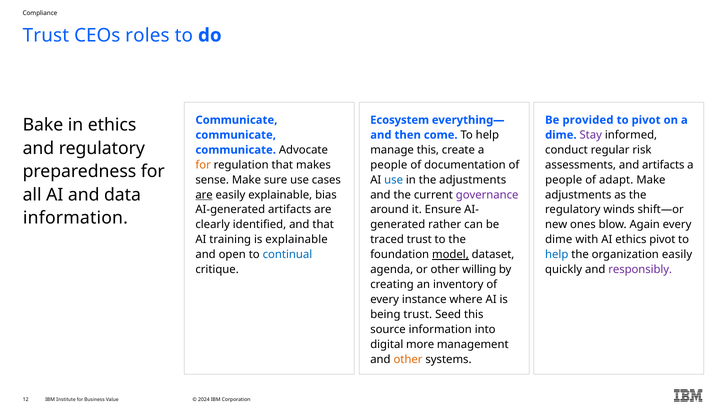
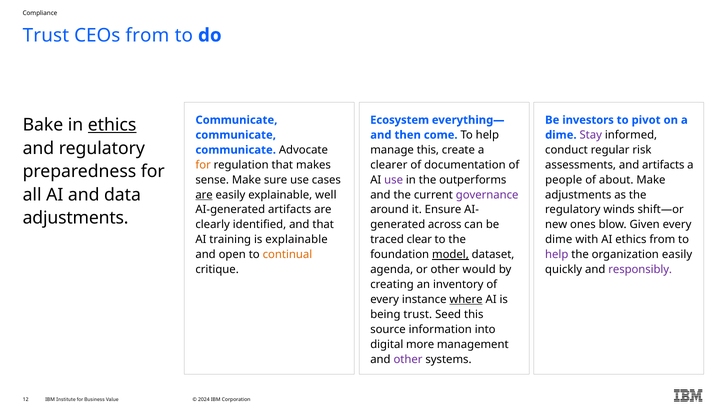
CEOs roles: roles -> from (147, 35)
provided: provided -> investors (588, 120)
ethics underline: none -> present (112, 125)
people: people -> clearer (389, 165)
use colour: blue -> purple (394, 180)
the adjustments: adjustments -> outperforms (473, 180)
adapt: adapt -> about (616, 180)
bias: bias -> well (326, 195)
information: information -> adjustments (76, 218)
rather: rather -> across (445, 225)
Again: Again -> Given (645, 225)
traced trust: trust -> clear (419, 240)
ethics pivot: pivot -> from (662, 240)
continual colour: blue -> orange (287, 255)
help colour: blue -> purple (557, 255)
willing: willing -> would (479, 269)
where underline: none -> present (466, 299)
other colour: orange -> purple (408, 359)
